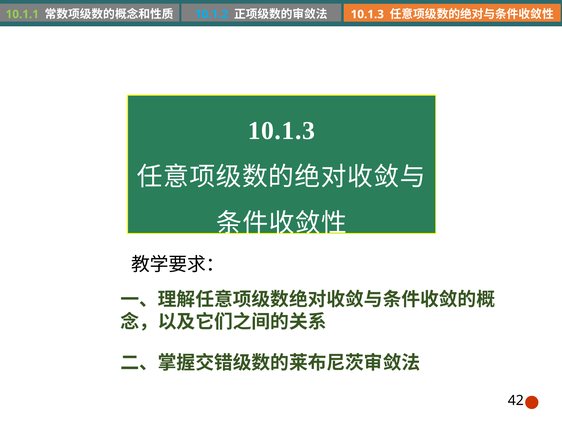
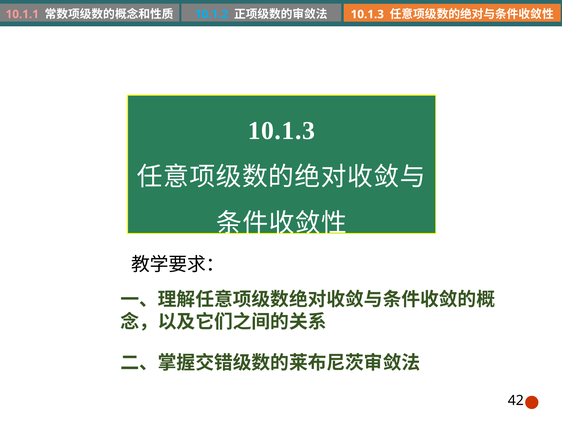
10.1.1 colour: light green -> pink (22, 14)
